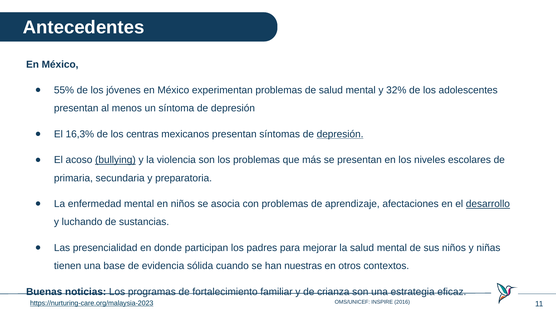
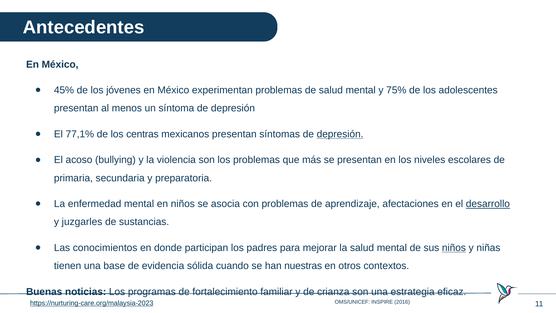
55%: 55% -> 45% (64, 90)
32%: 32% -> 75% (396, 90)
16,3%: 16,3% -> 77,1% (80, 134)
bullying underline: present -> none (115, 160)
luchando: luchando -> juzgarles (82, 222)
presencialidad: presencialidad -> conocimientos (105, 248)
niños underline: none -> present (454, 248)
